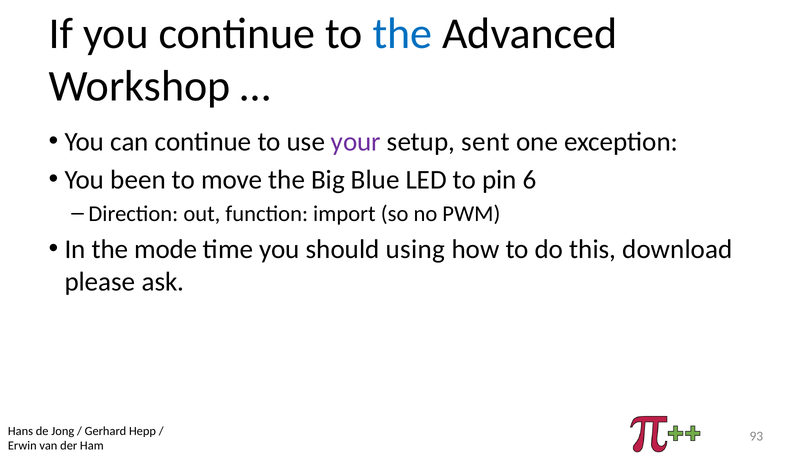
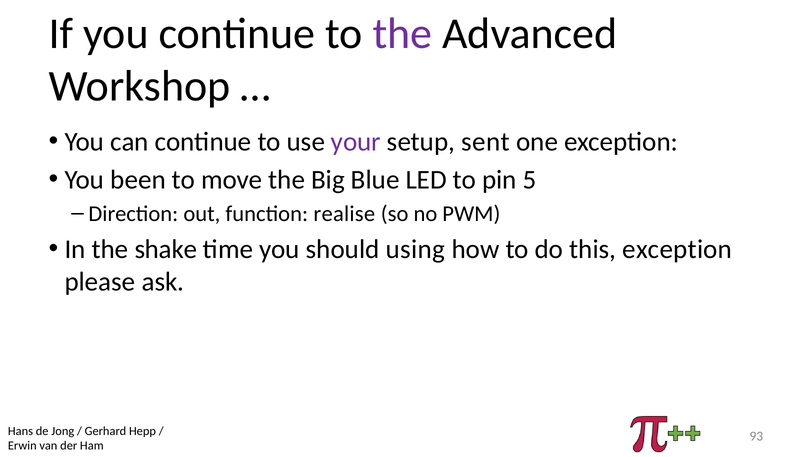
the colour: blue -> purple (402, 34)
6: 6 -> 5 (530, 180)
import: import -> realise (344, 214)
mode: mode -> shake (166, 249)
this download: download -> exception (677, 249)
